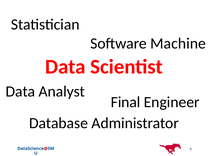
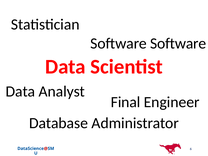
Software Machine: Machine -> Software (178, 44)
